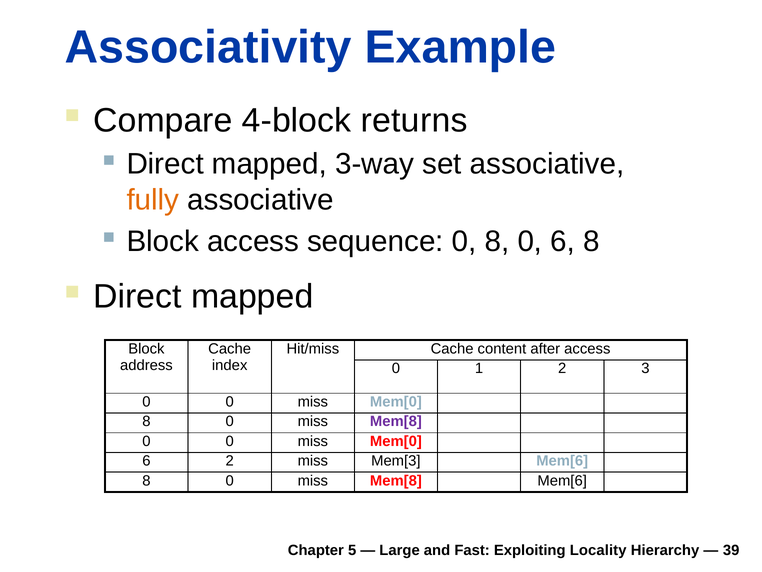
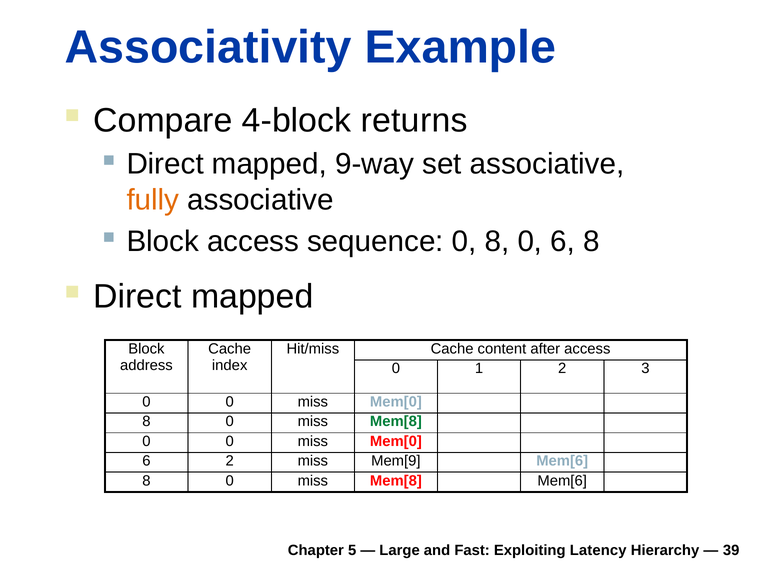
3-way: 3-way -> 9-way (375, 164)
Mem[8 colour: purple -> green (396, 421)
Mem[3: Mem[3 -> Mem[9 (396, 461)
Locality: Locality -> Latency (598, 550)
